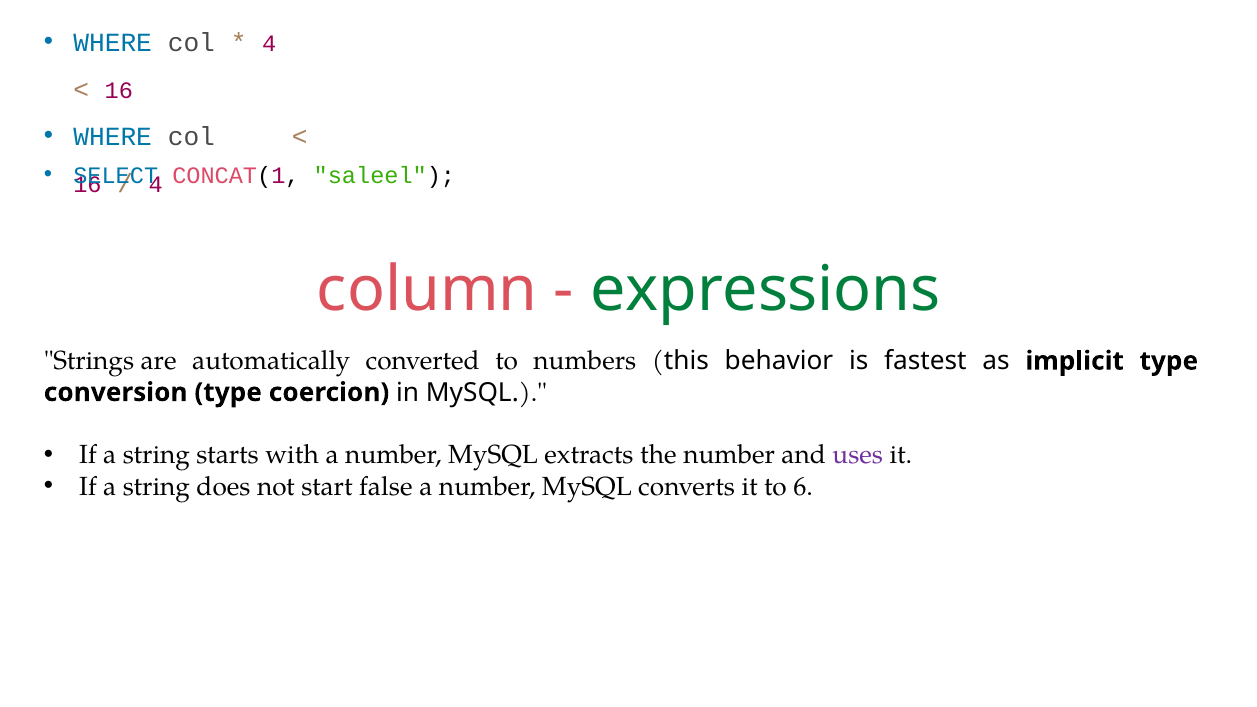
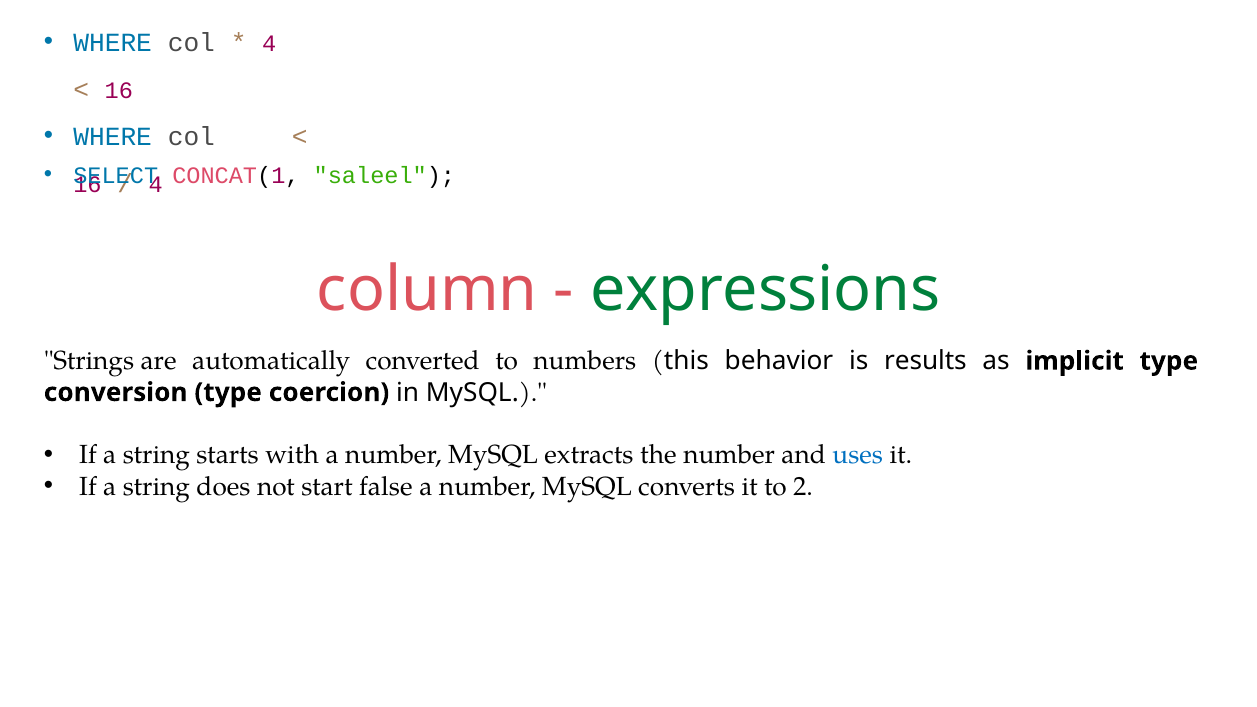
fastest: fastest -> results (925, 361)
uses colour: purple -> blue (858, 455)
6: 6 -> 2 (803, 487)
